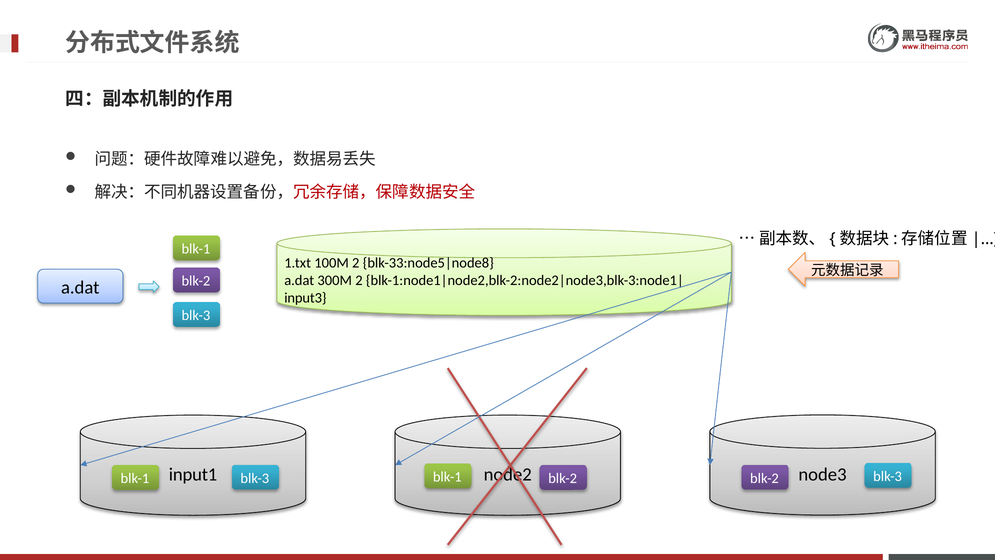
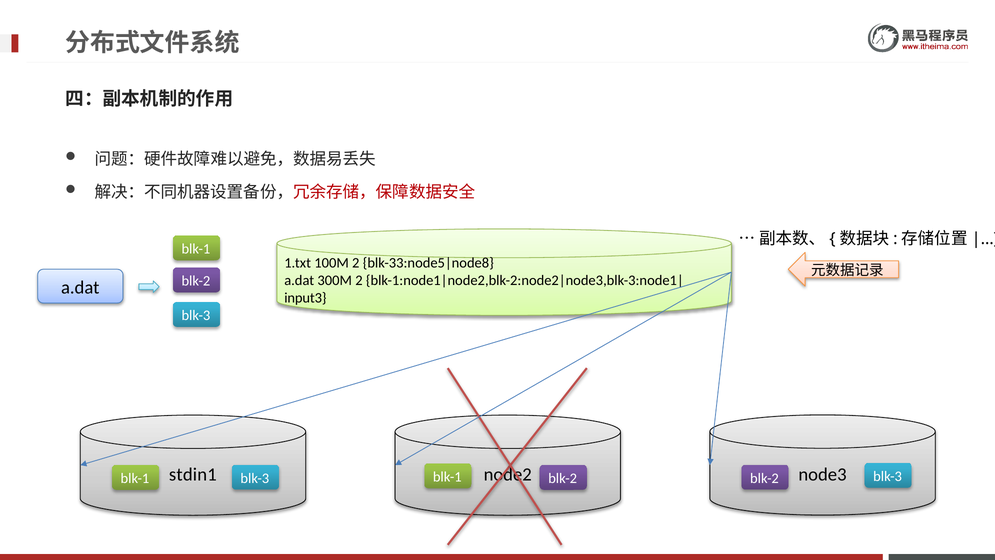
input1: input1 -> stdin1 (193, 475)
